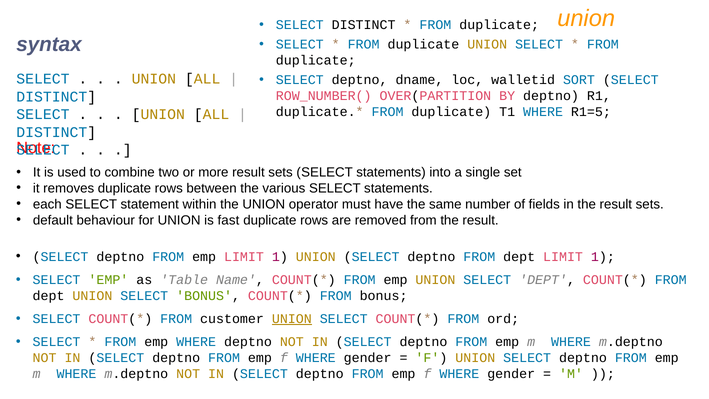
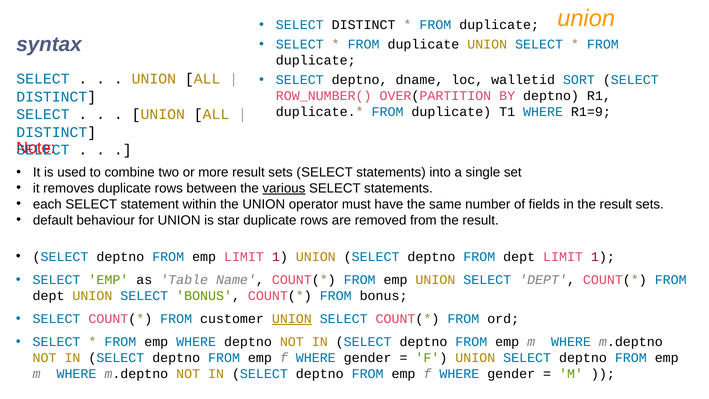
R1=5: R1=5 -> R1=9 (591, 112)
various underline: none -> present (284, 188)
fast: fast -> star (229, 220)
